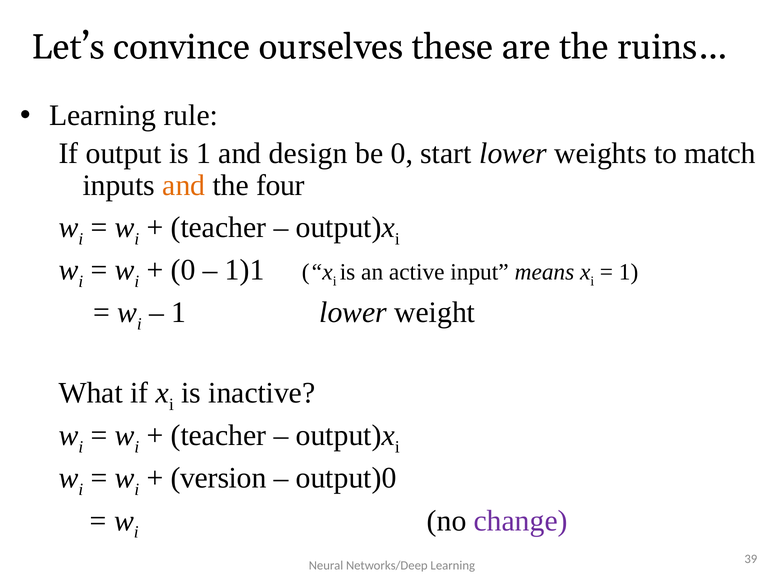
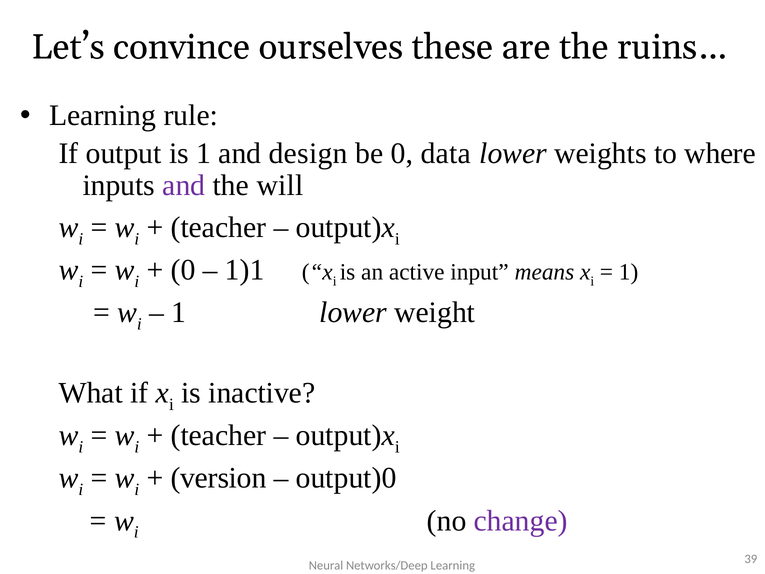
start: start -> data (446, 153)
match: match -> where (720, 153)
and colour: orange -> purple (184, 186)
four: four -> will (280, 186)
